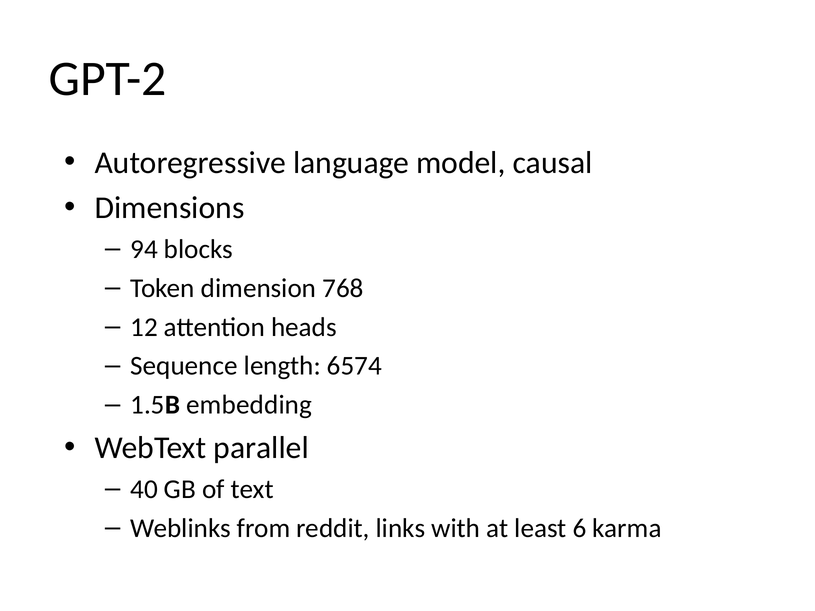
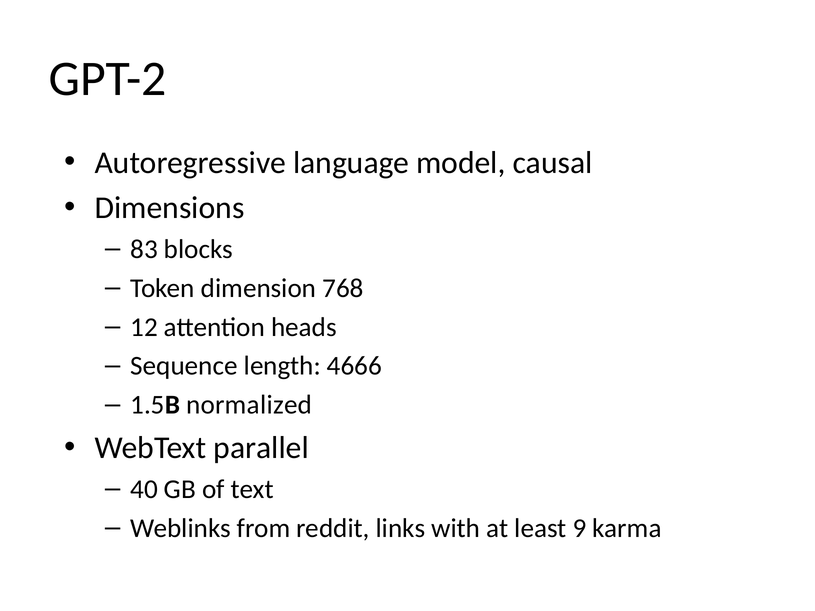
94: 94 -> 83 (144, 249)
6574: 6574 -> 4666 (354, 366)
embedding: embedding -> normalized (249, 405)
6: 6 -> 9 (579, 528)
